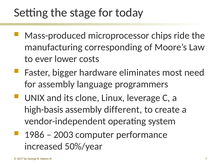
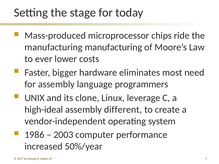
manufacturing corresponding: corresponding -> manufacturing (113, 47)
high-basis: high-basis -> high-ideal (44, 110)
